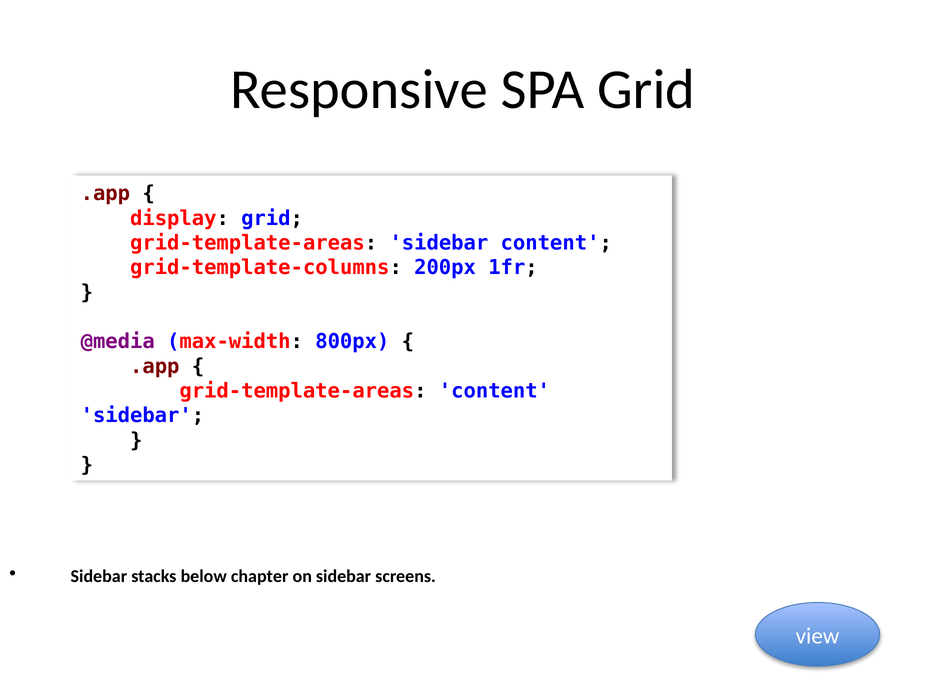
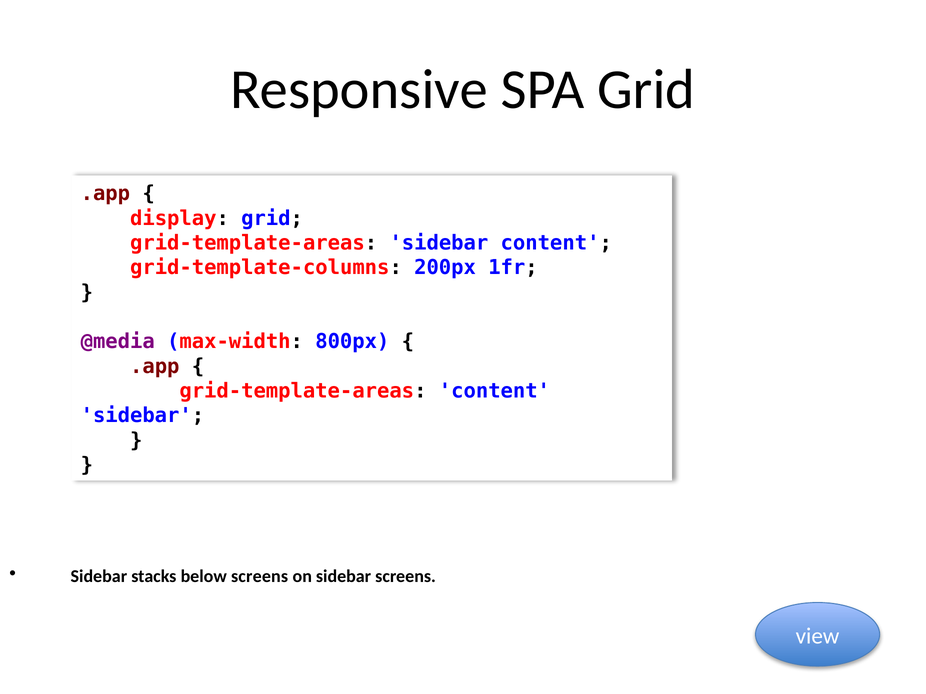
below chapter: chapter -> screens (260, 577)
